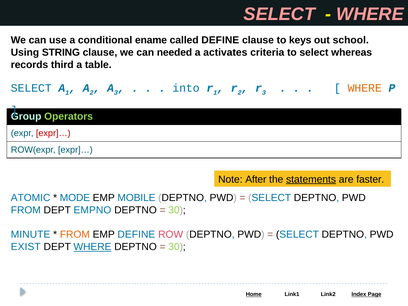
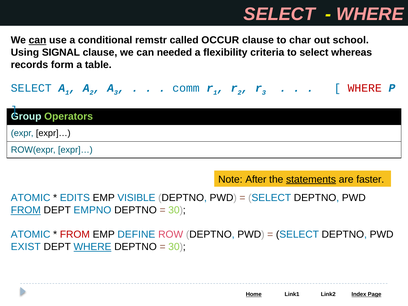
can underline: none -> present (37, 40)
ename: ename -> remstr (151, 40)
called DEFINE: DEFINE -> OCCUR (220, 40)
keys: keys -> char (300, 40)
STRING: STRING -> SIGNAL (61, 52)
activates: activates -> flexibility (225, 52)
third: third -> form (62, 65)
into: into -> comm (186, 88)
WHERE colour: orange -> red (365, 88)
expr]… colour: red -> black (53, 133)
MODE: MODE -> EDITS (75, 198)
MOBILE: MOBILE -> VISIBLE (136, 198)
FROM underline: none -> present (26, 210)
MINUTE: MINUTE -> ATOMIC (31, 235)
FROM colour: orange -> red (75, 235)
